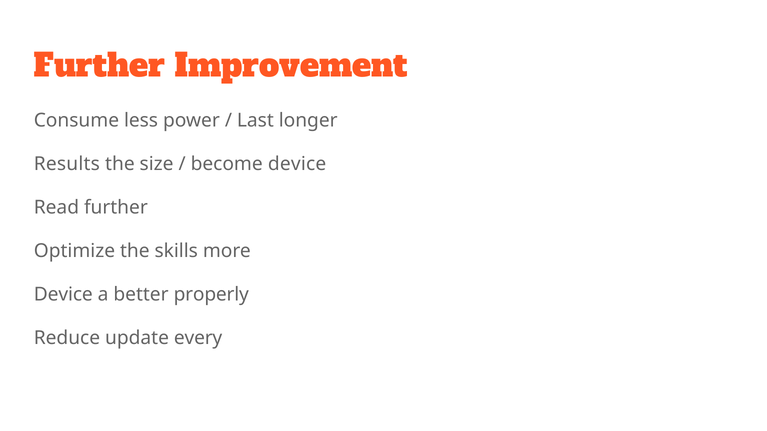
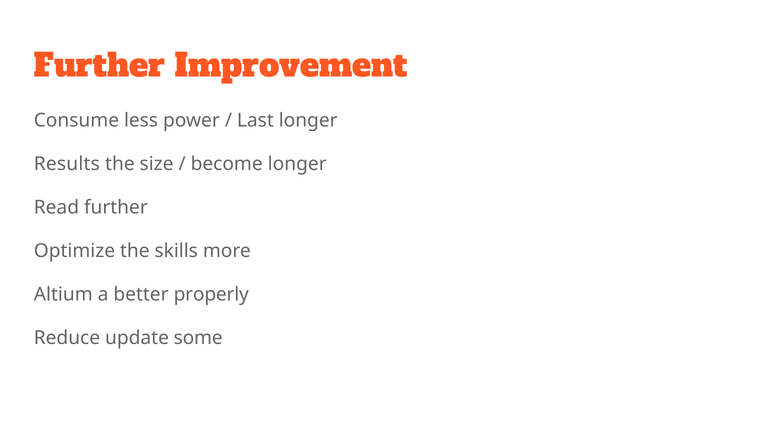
become device: device -> longer (297, 164)
Device: Device -> Altium (63, 295)
every: every -> some (198, 338)
